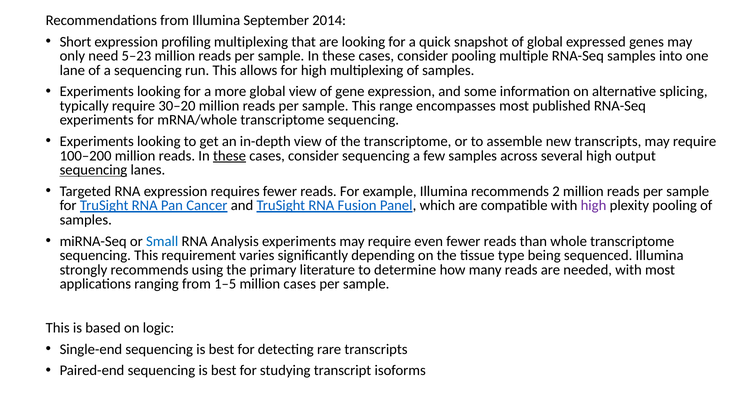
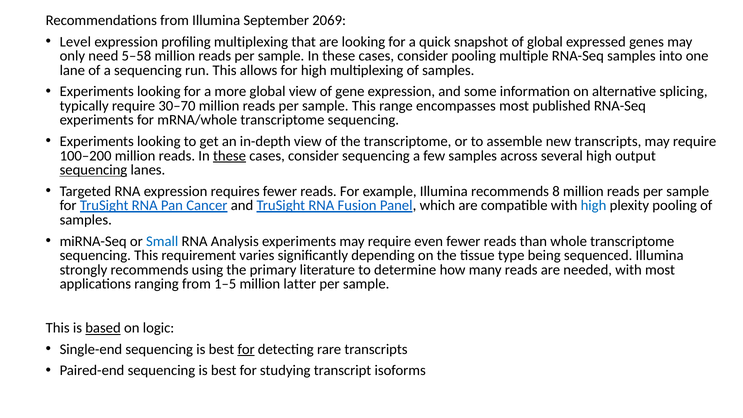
2014: 2014 -> 2069 (329, 21)
Short: Short -> Level (75, 42)
5–23: 5–23 -> 5–58 (136, 56)
30–20: 30–20 -> 30–70 (177, 106)
2: 2 -> 8 (556, 191)
high colour: purple -> blue (594, 206)
million cases: cases -> latter (300, 284)
based underline: none -> present (103, 328)
for underline: none -> present (246, 349)
